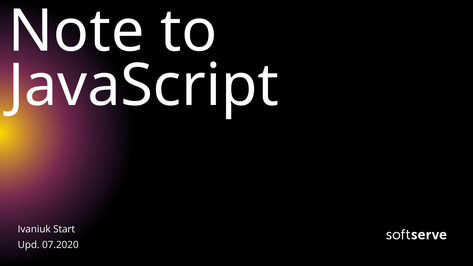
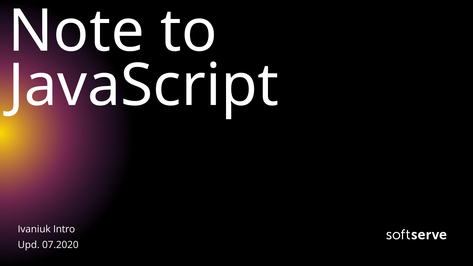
Start: Start -> Intro (64, 229)
